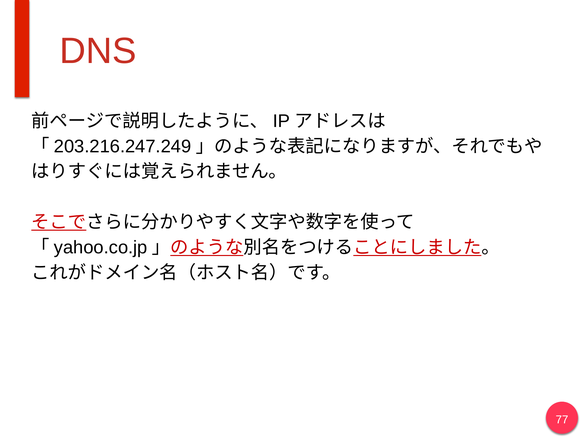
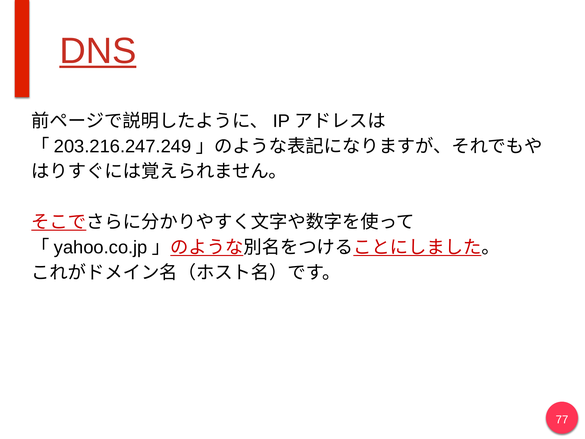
DNS underline: none -> present (98, 51)
